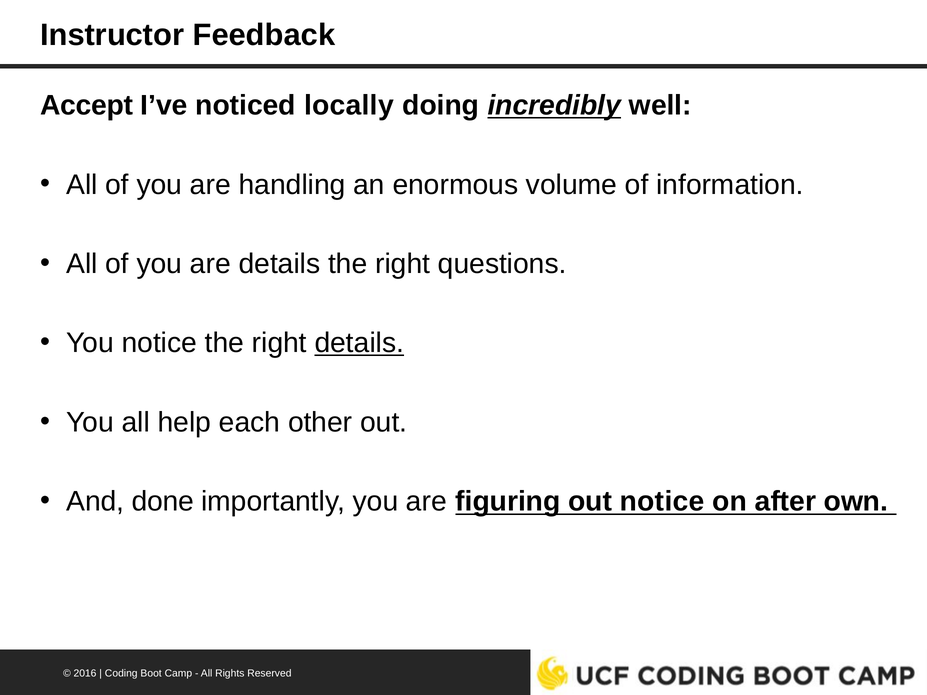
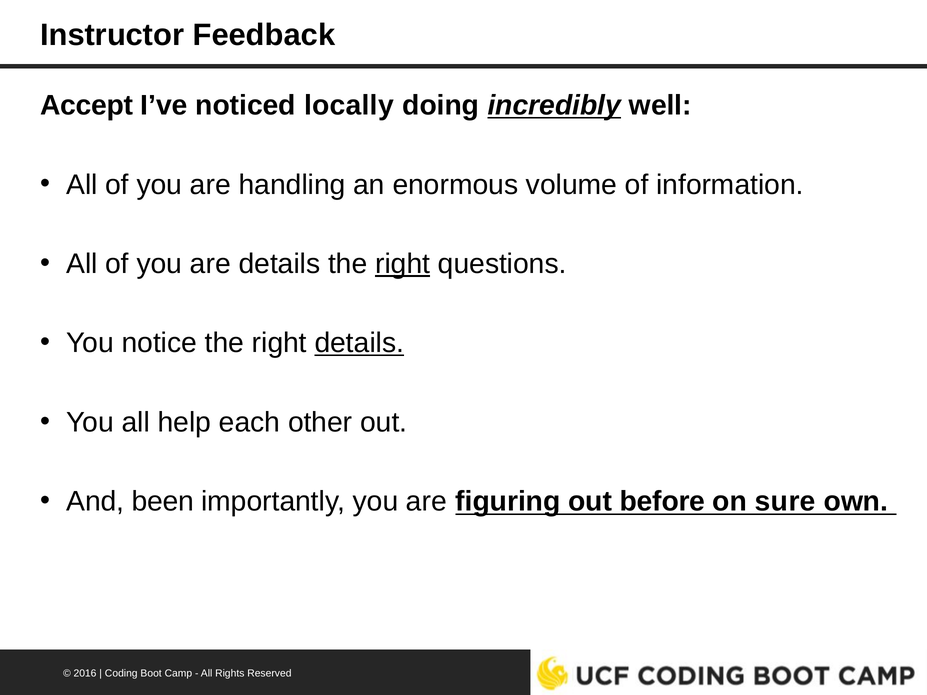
right underline: none -> present (403, 264)
done: done -> been (163, 502)
out notice: notice -> before (662, 502)
after: after -> sure (785, 502)
